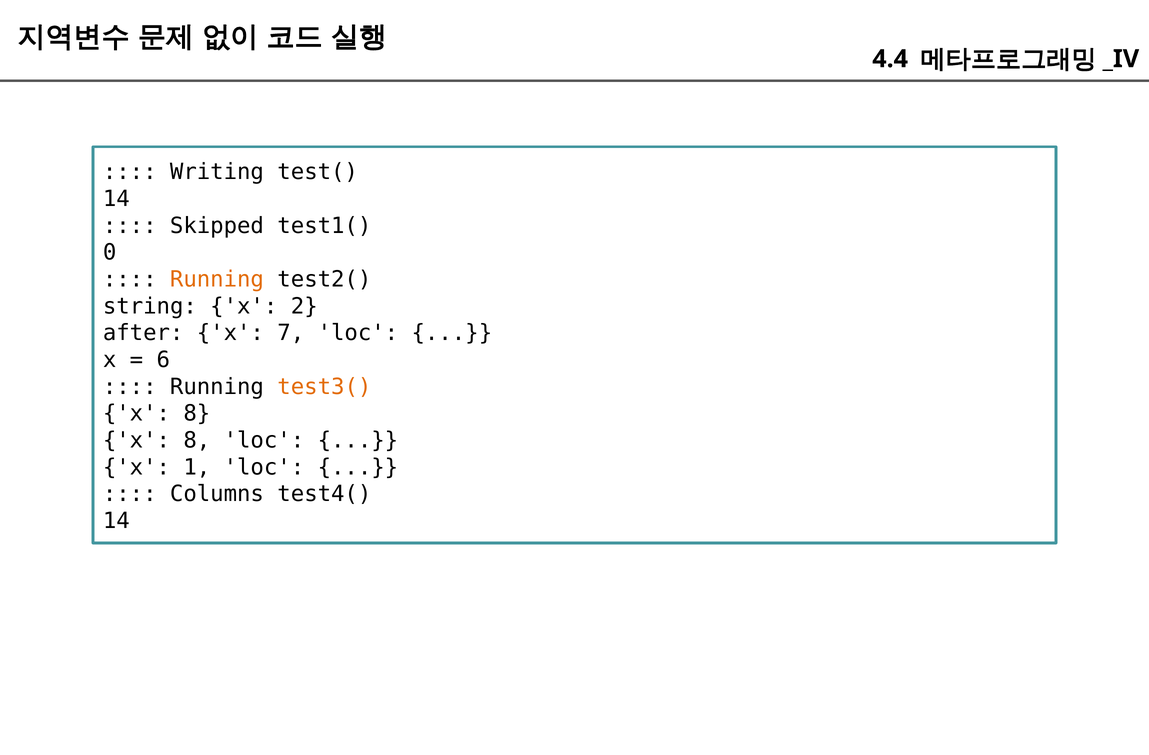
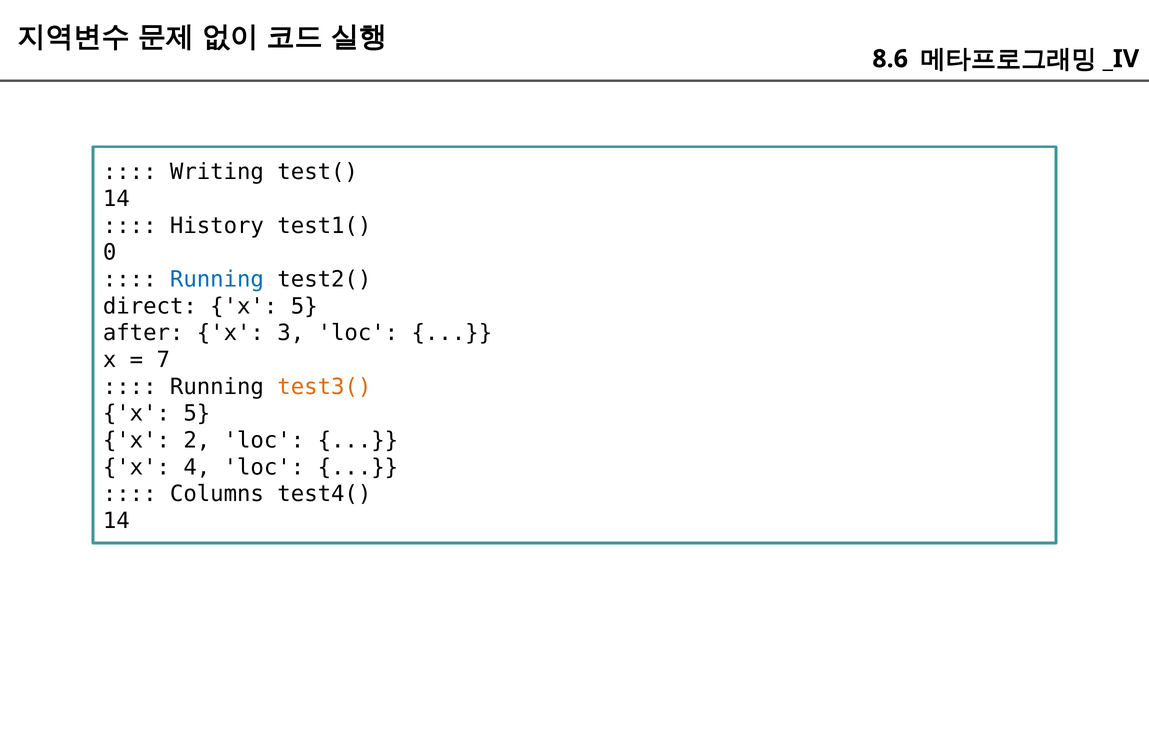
4.4: 4.4 -> 8.6 (890, 59)
Skipped: Skipped -> History (217, 226)
Running colour: orange -> blue (217, 279)
string: string -> direct (150, 306)
2: 2 -> 5 (304, 306)
7: 7 -> 3 (291, 333)
6: 6 -> 7 (163, 360)
8: 8 -> 5 (197, 413)
8: 8 -> 2 (197, 440)
1: 1 -> 4 (197, 467)
